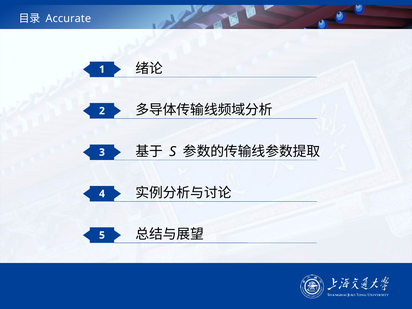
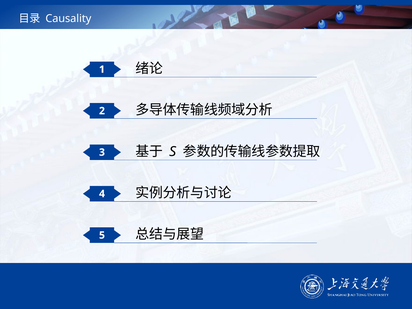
Accurate: Accurate -> Causality (68, 18)
